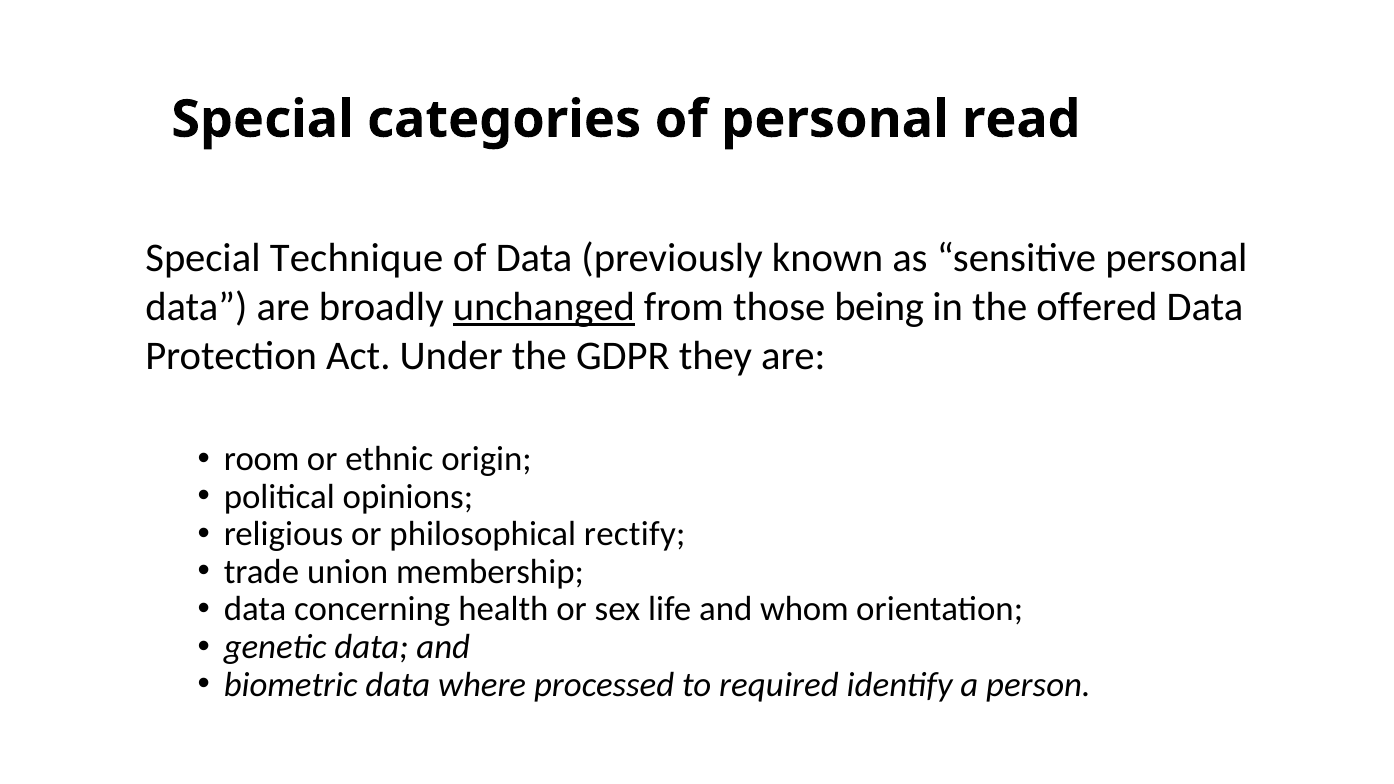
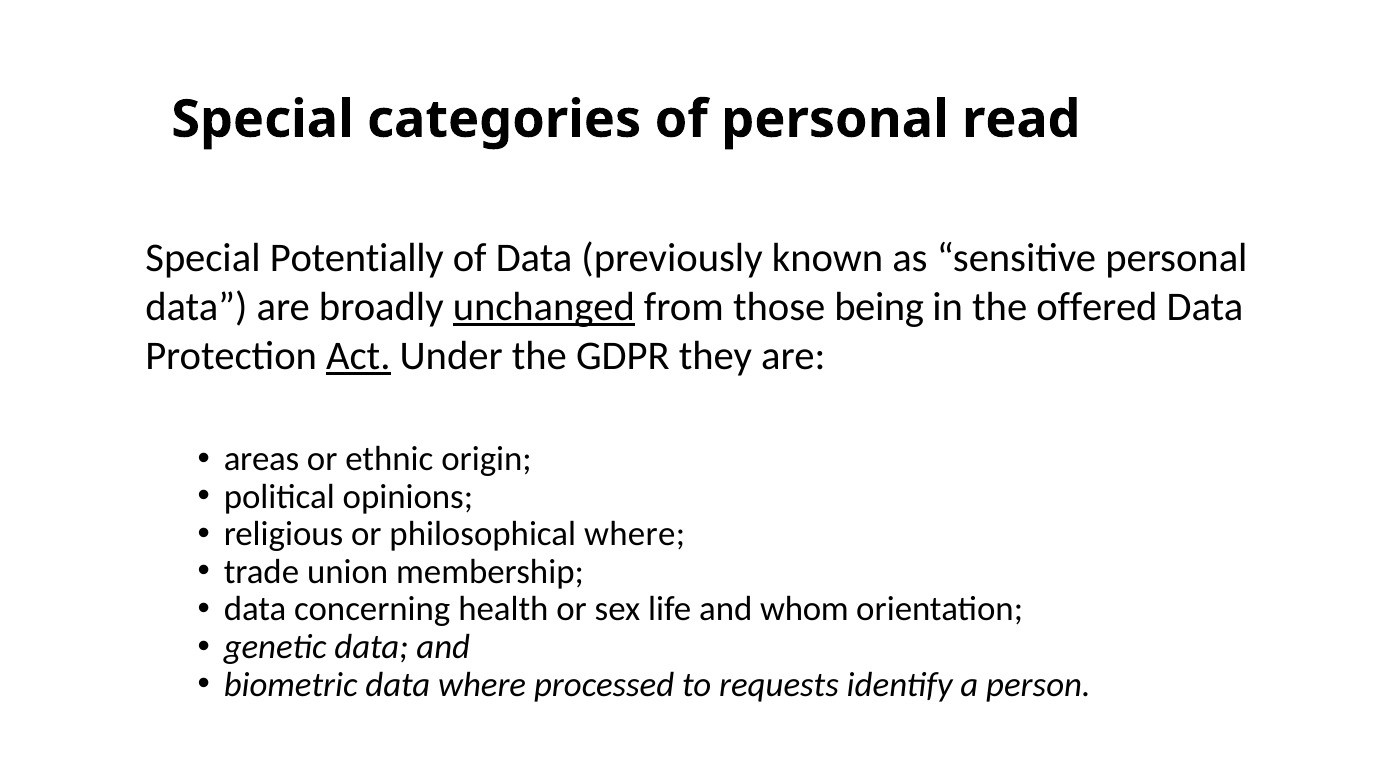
Technique: Technique -> Potentially (357, 258)
Act underline: none -> present (358, 356)
room: room -> areas (262, 459)
philosophical rectify: rectify -> where (635, 534)
required: required -> requests (779, 685)
